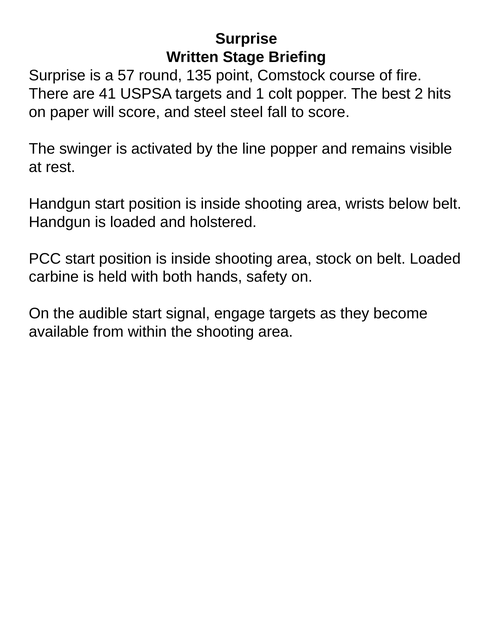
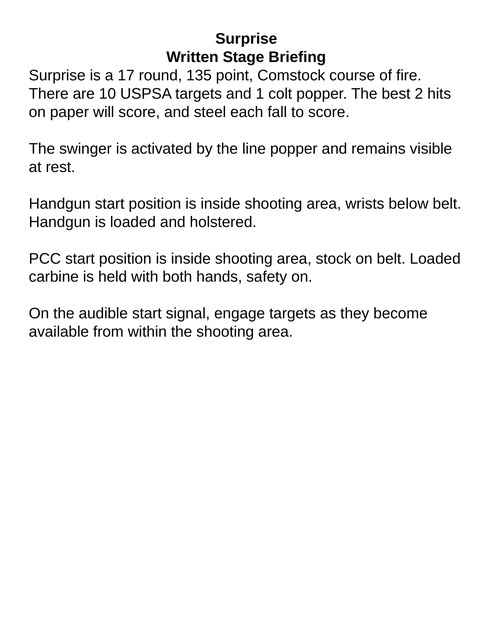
57: 57 -> 17 (126, 75)
41: 41 -> 10 (107, 94)
steel steel: steel -> each (247, 112)
